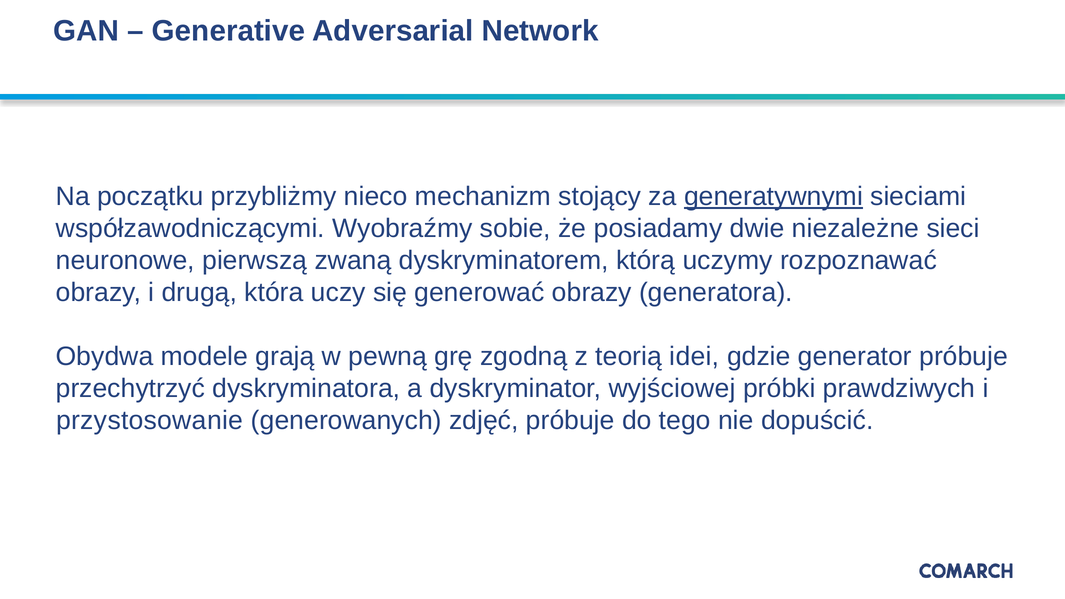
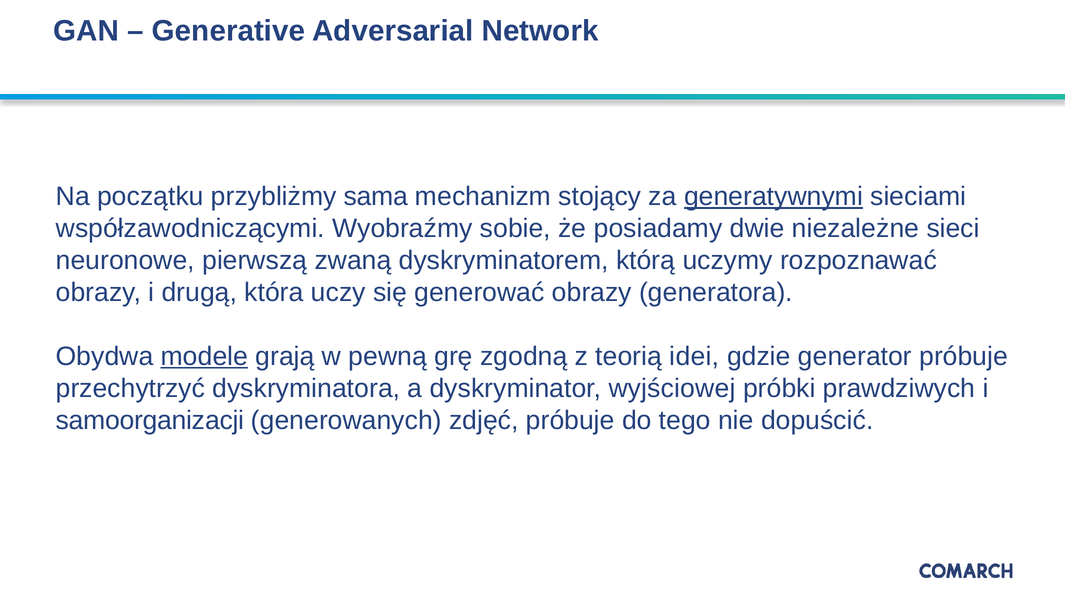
nieco: nieco -> sama (376, 197)
modele underline: none -> present (204, 356)
przystosowanie: przystosowanie -> samoorganizacji (150, 420)
